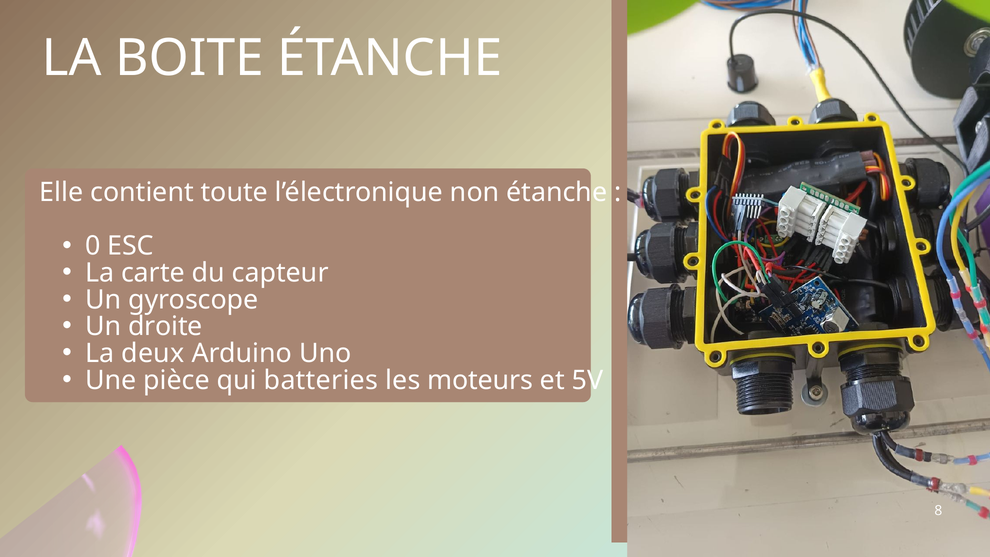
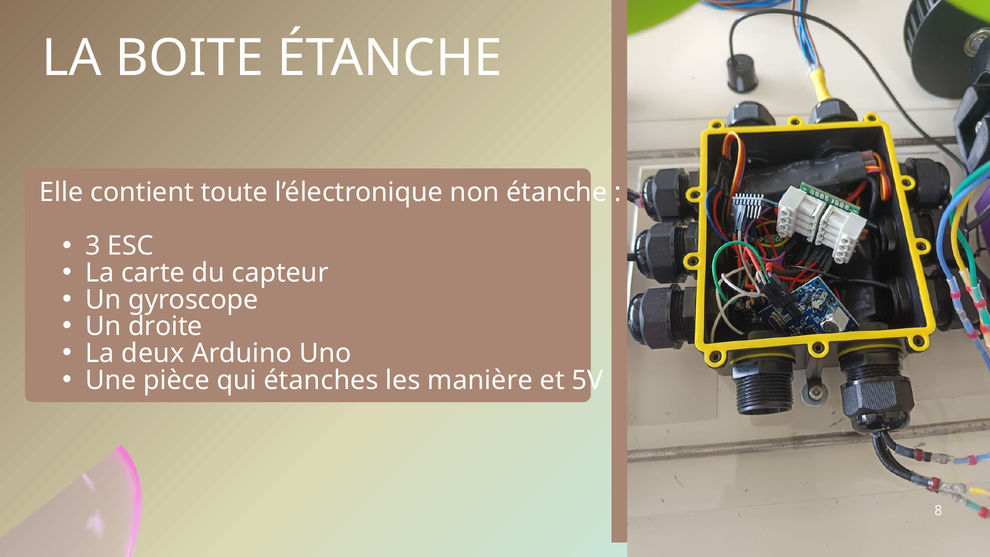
0: 0 -> 3 (93, 246)
batteries: batteries -> étanches (321, 380)
moteurs: moteurs -> manière (480, 380)
